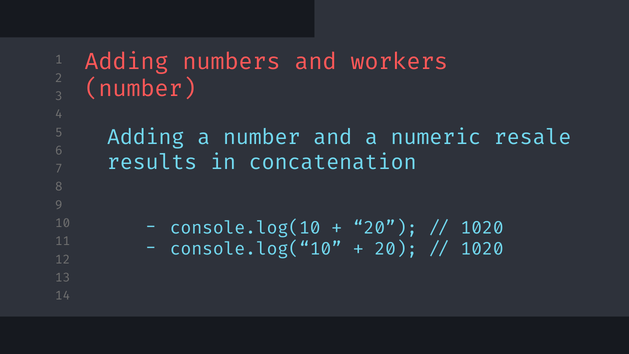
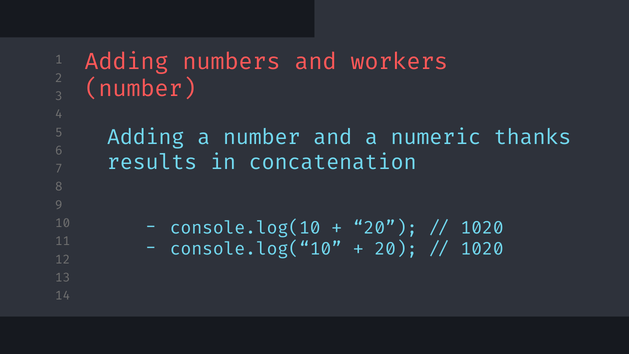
resale: resale -> thanks (533, 137)
